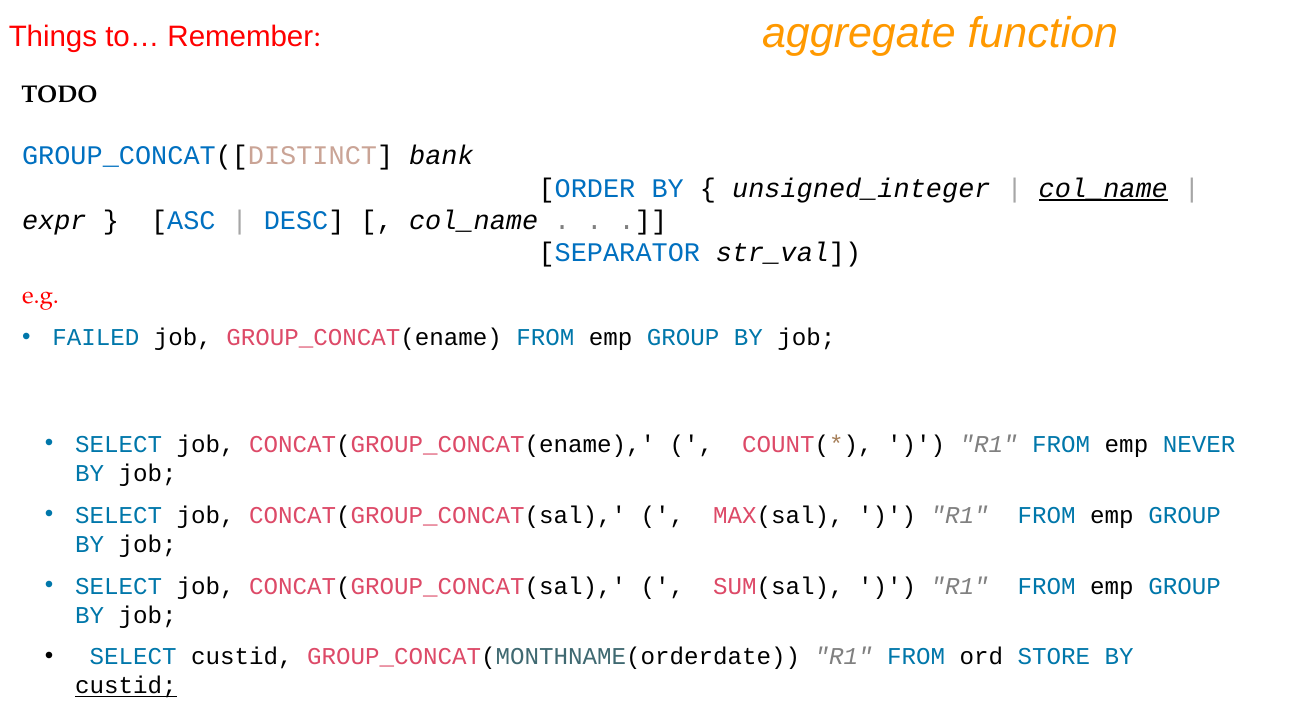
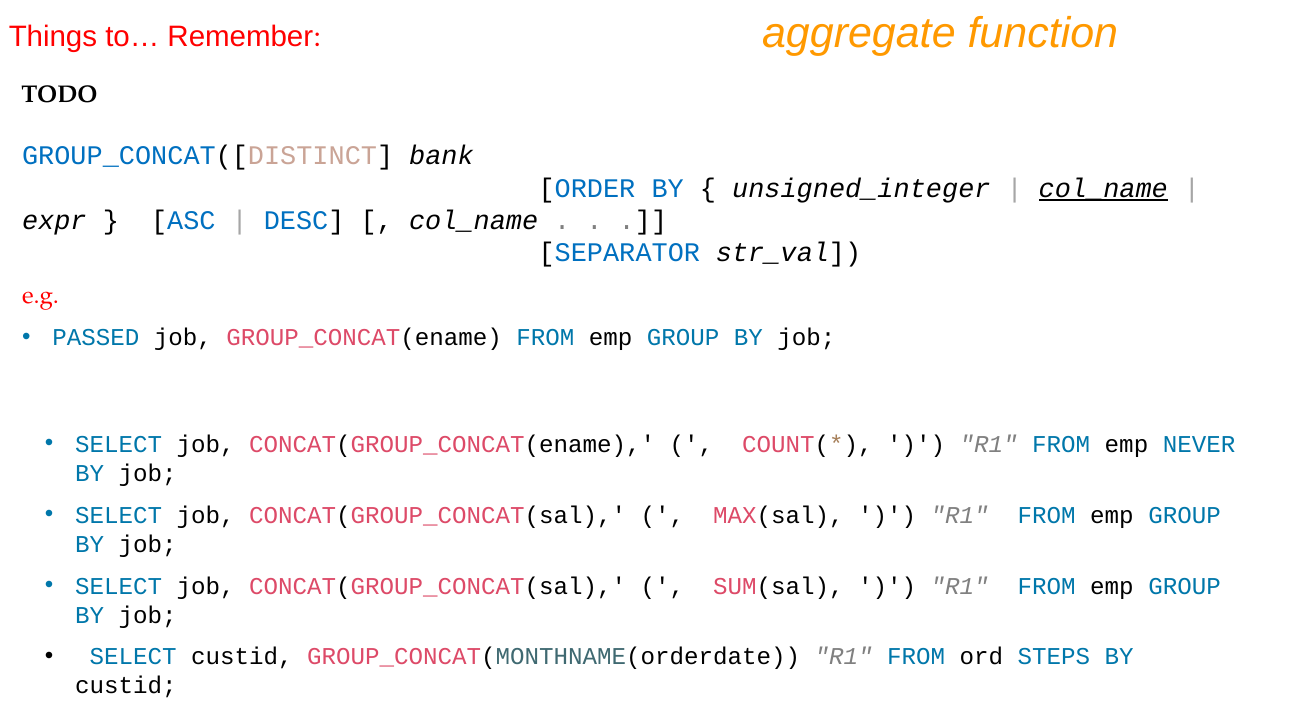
FAILED: FAILED -> PASSED (96, 338)
STORE: STORE -> STEPS (1054, 657)
custid underline: present -> none (126, 686)
